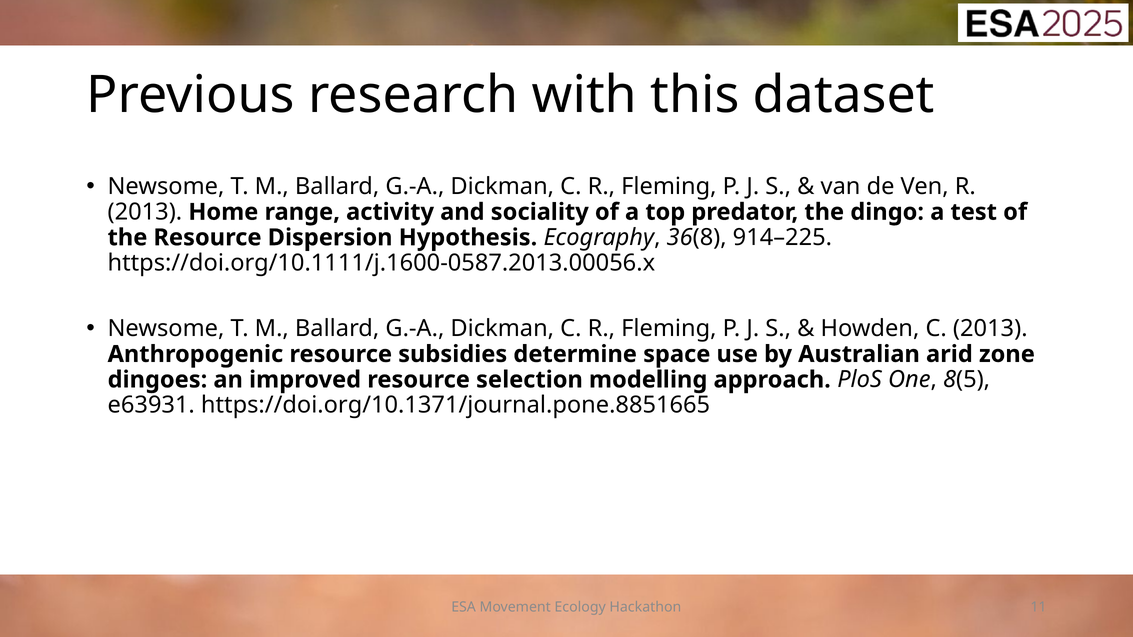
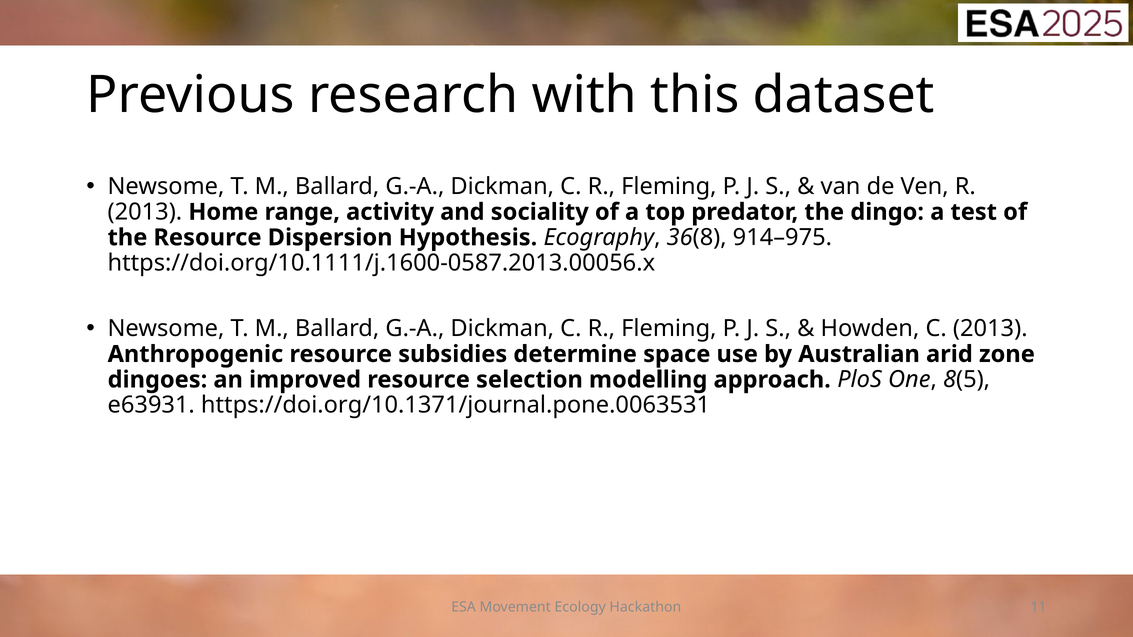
914–225: 914–225 -> 914–975 (782, 238)
https://doi.org/10.1371/journal.pone.8851665: https://doi.org/10.1371/journal.pone.8851665 -> https://doi.org/10.1371/journal.pone.0063531 (456, 405)
